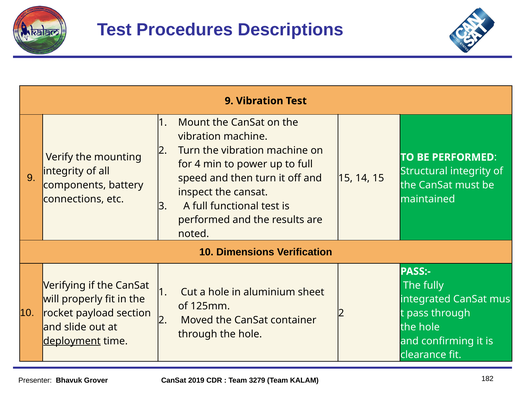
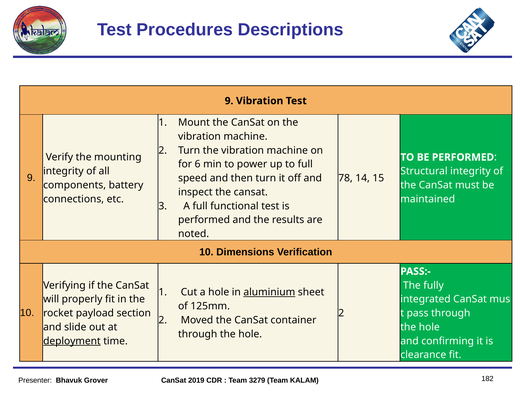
4: 4 -> 6 (198, 164)
15: 15 -> 78 (345, 178)
aluminium underline: none -> present (269, 292)
